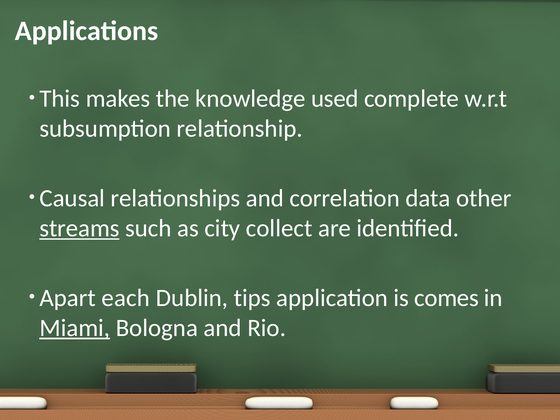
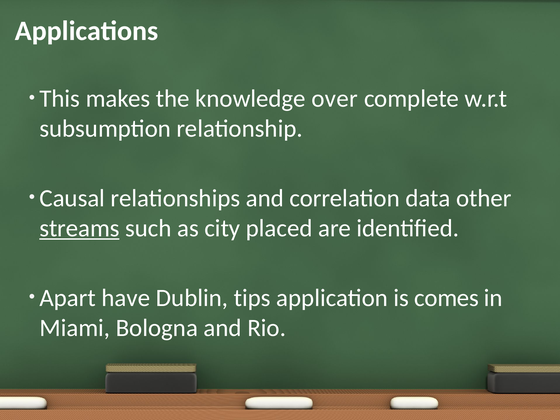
used: used -> over (335, 99)
collect: collect -> placed (279, 228)
each: each -> have (126, 298)
Miami underline: present -> none (75, 328)
